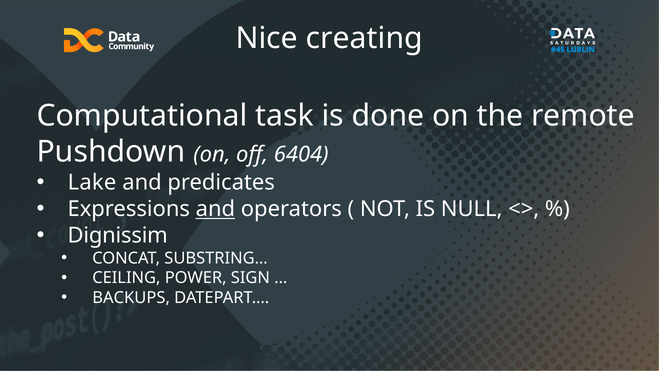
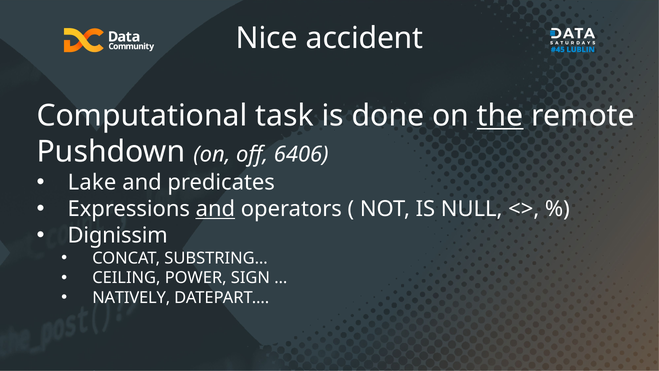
creating: creating -> accident (364, 38)
the underline: none -> present (500, 116)
6404: 6404 -> 6406 (301, 155)
BACKUPS: BACKUPS -> NATIVELY (131, 298)
